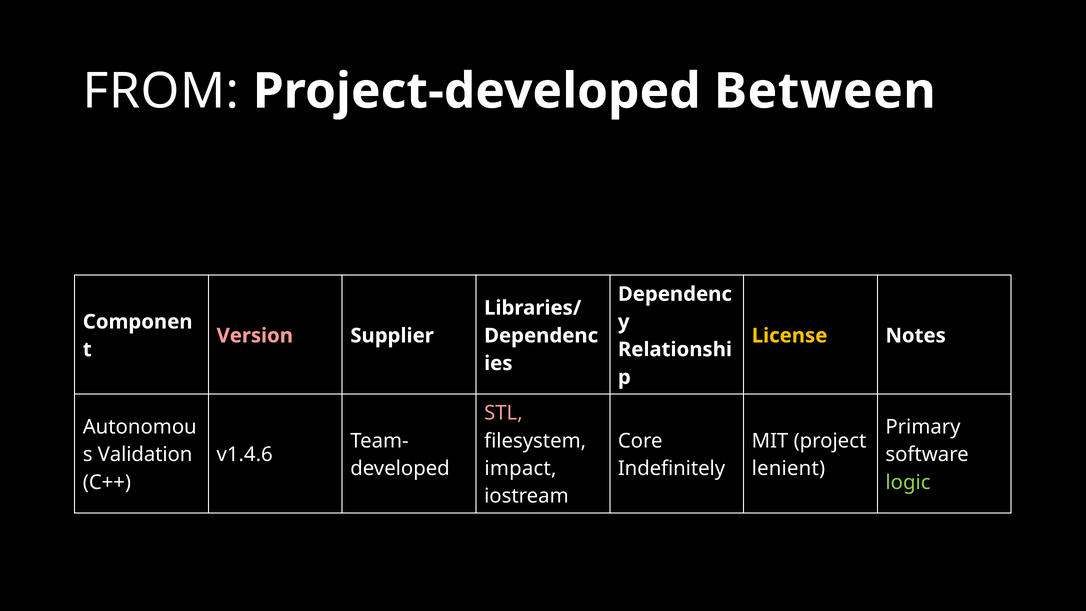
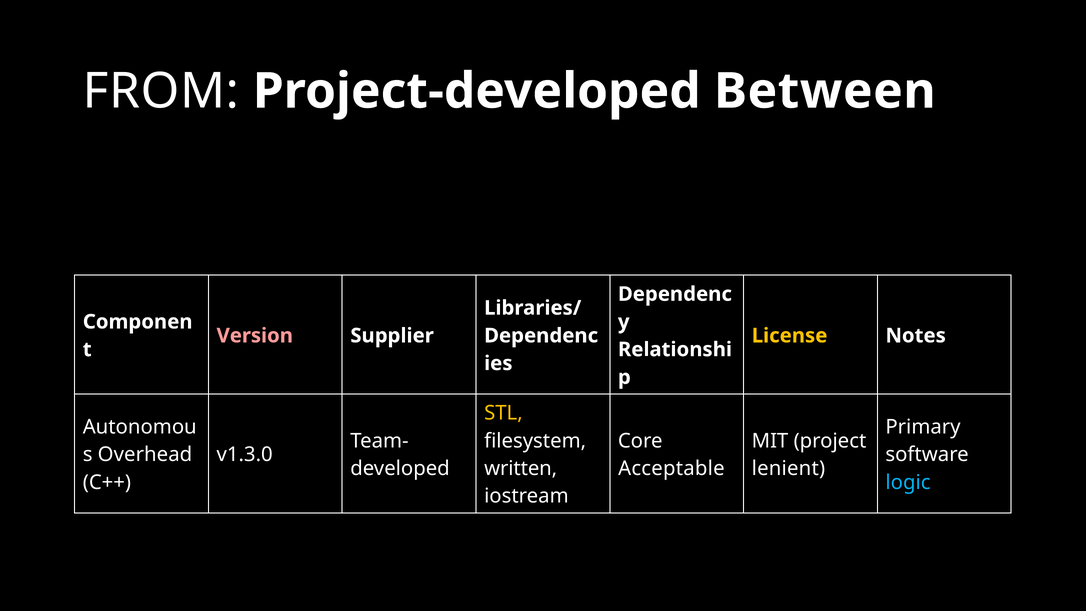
STL colour: pink -> yellow (503, 413)
Validation: Validation -> Overhead (145, 455)
v1.4.6: v1.4.6 -> v1.3.0 (245, 455)
impact: impact -> written (521, 468)
Indefinitely: Indefinitely -> Acceptable (671, 468)
logic colour: light green -> light blue (908, 482)
